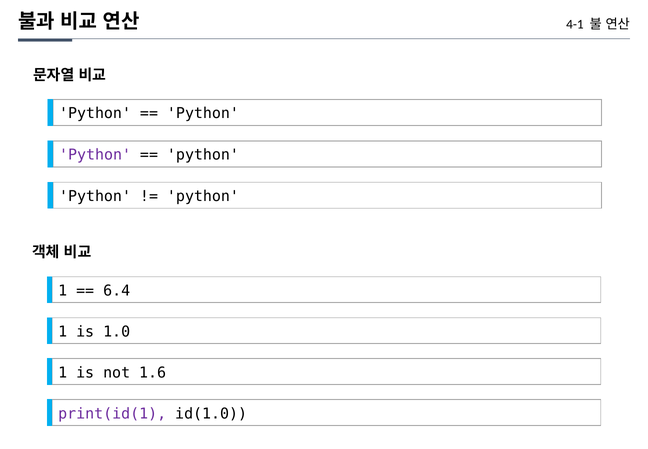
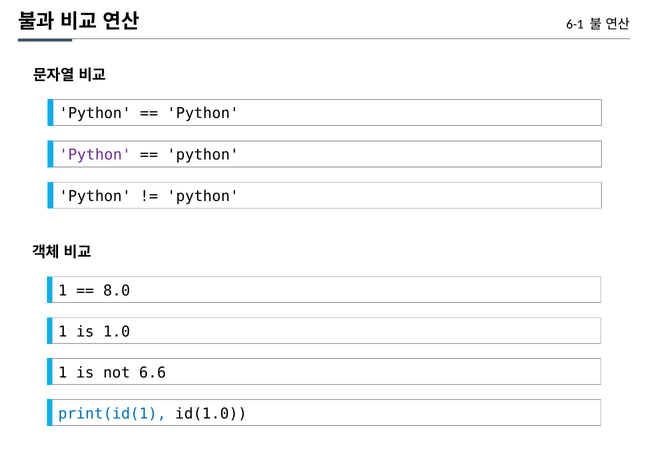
4-1: 4-1 -> 6-1 (575, 25)
6.4: 6.4 -> 8.0 (117, 290)
1.6: 1.6 -> 6.6 (153, 372)
print(id(1 colour: purple -> blue (112, 413)
